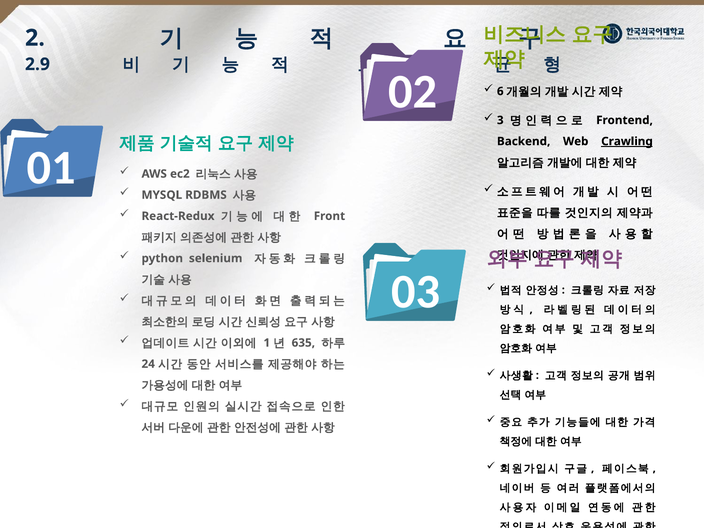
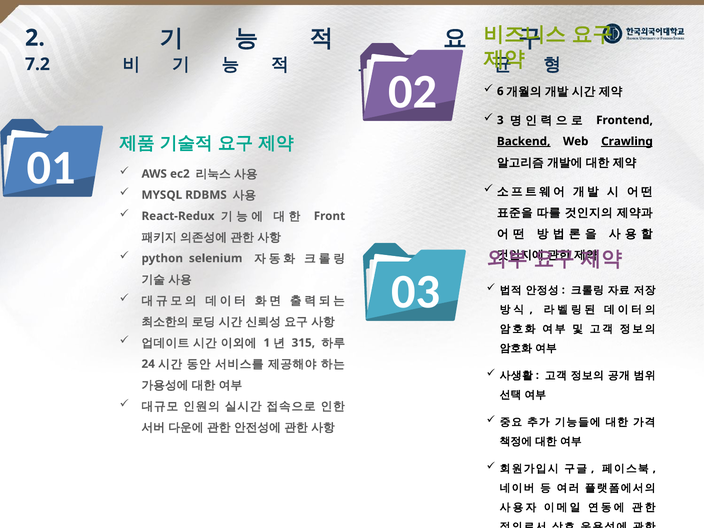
2.9: 2.9 -> 7.2 (37, 64)
Backend underline: none -> present (524, 141)
635: 635 -> 315 (303, 343)
